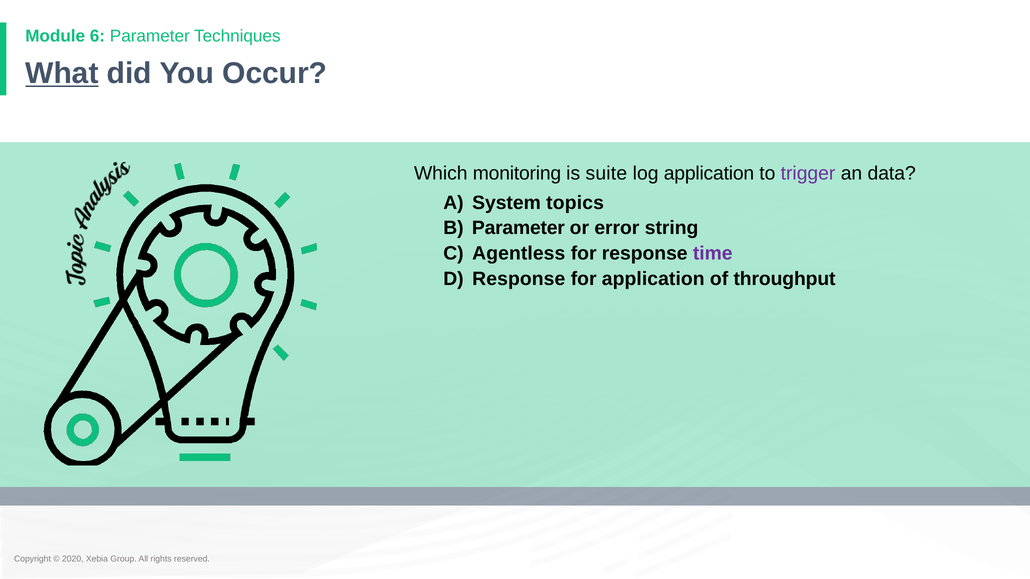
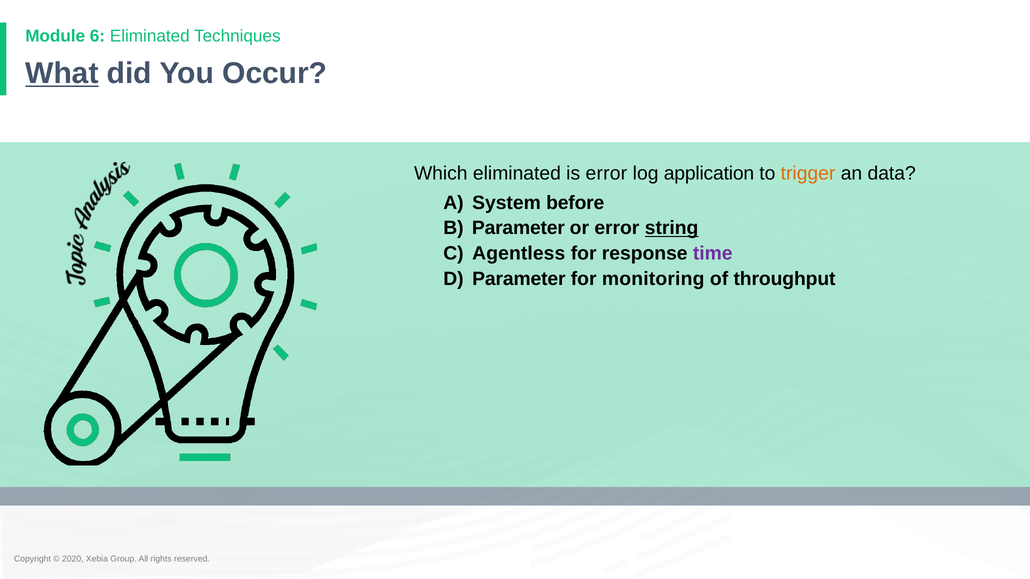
Parameter: Parameter -> Eliminated (150, 36)
Which monitoring: monitoring -> eliminated (517, 173)
is suite: suite -> error (606, 173)
trigger colour: purple -> orange (808, 173)
topics: topics -> before (575, 203)
string underline: none -> present (672, 228)
Response: Response -> Parameter (519, 279)
for application: application -> monitoring (653, 279)
